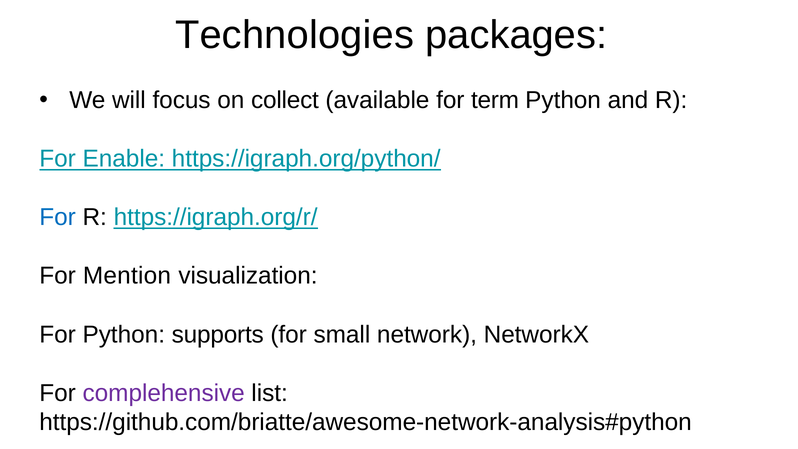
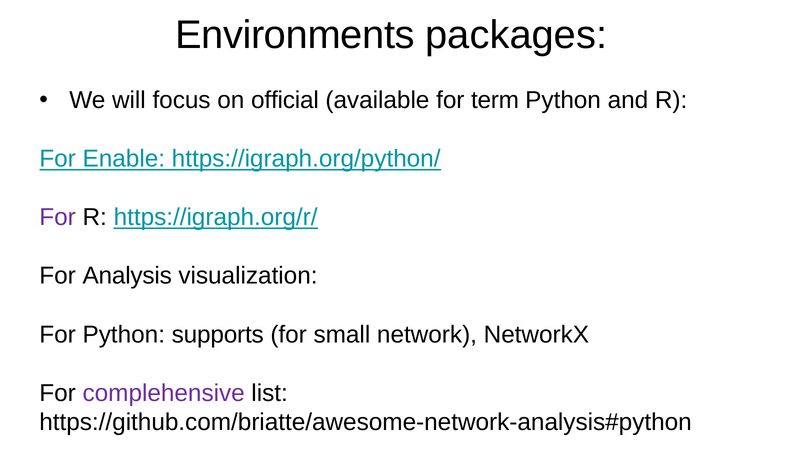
Technologies: Technologies -> Environments (295, 35)
collect: collect -> official (285, 100)
For colour: blue -> purple (58, 217)
Mention: Mention -> Analysis (127, 276)
